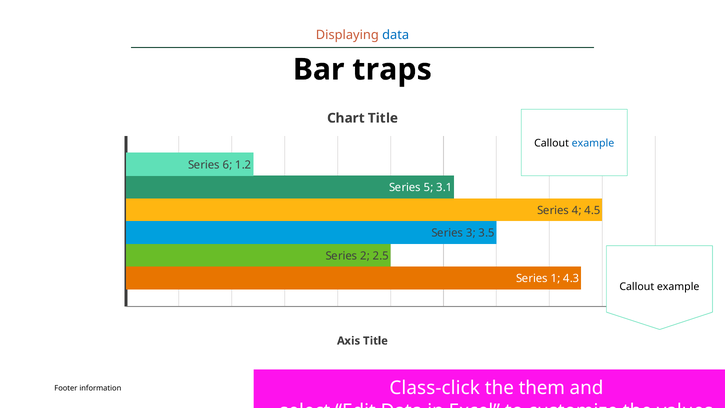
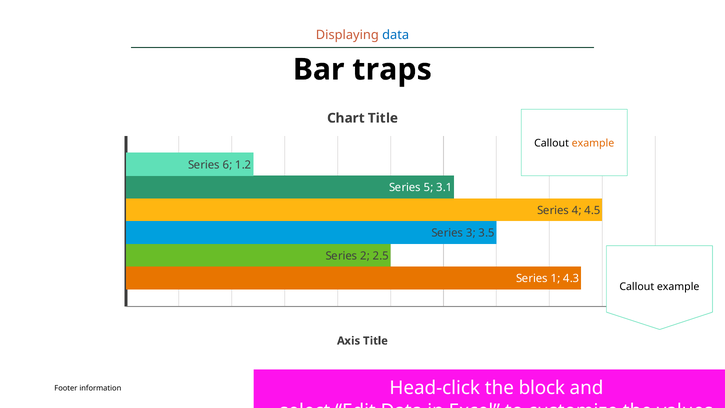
example colour: blue -> orange (593, 143)
Class-click: Class-click -> Head-click (435, 388)
them: them -> block (542, 388)
